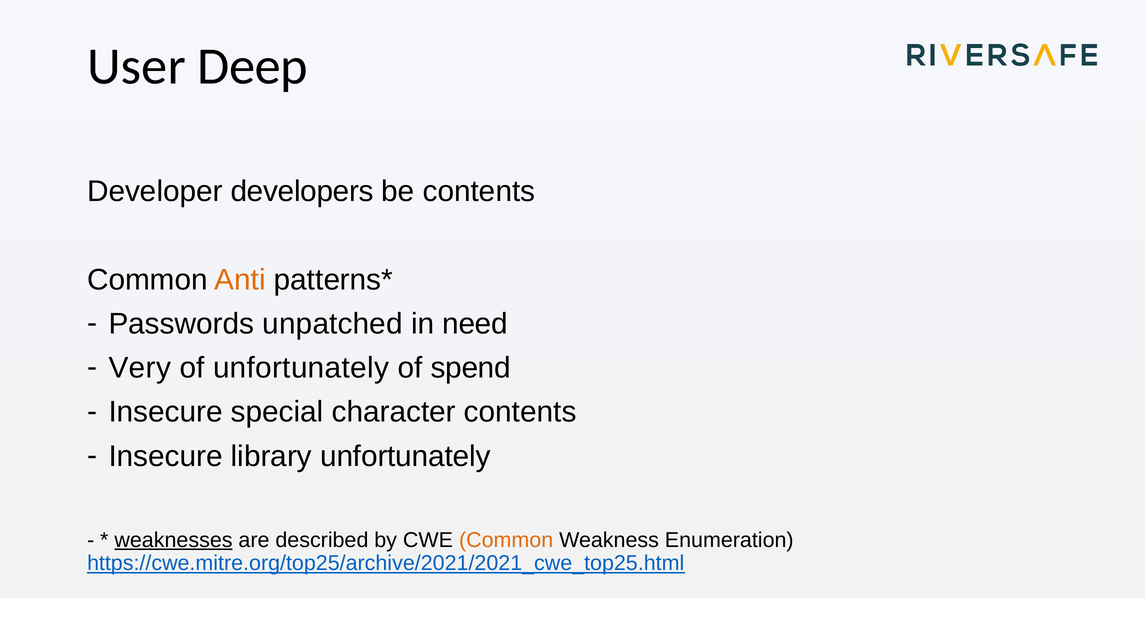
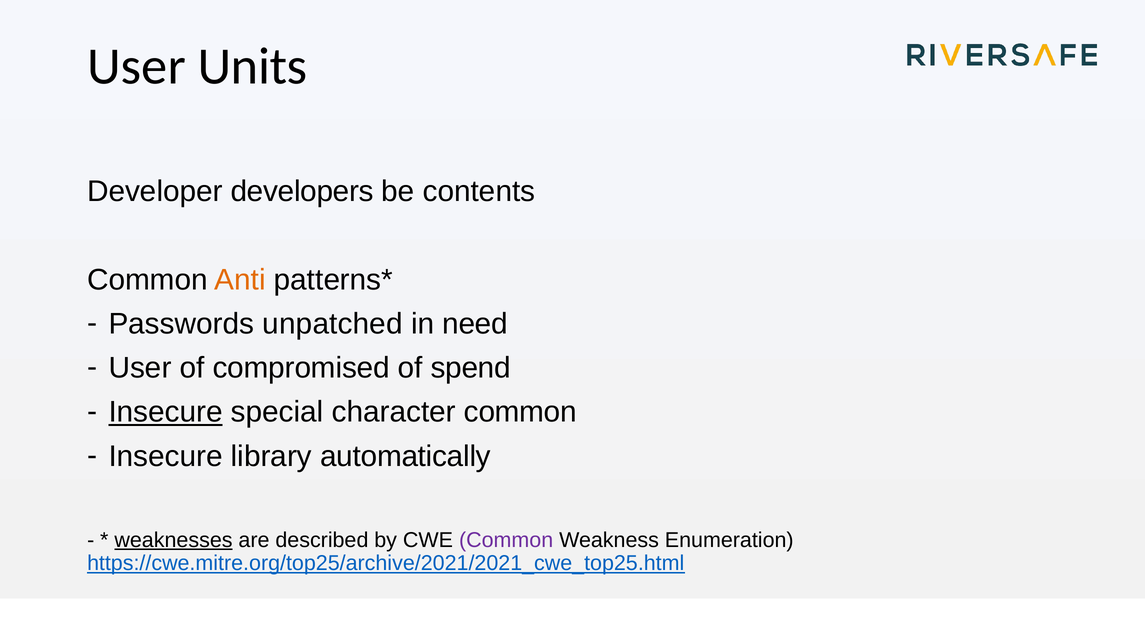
Deep: Deep -> Units (252, 67)
Very: Very -> User (140, 368)
of unfortunately: unfortunately -> compromised (301, 368)
Insecure underline: none -> present (166, 412)
character contents: contents -> common (520, 412)
library unfortunately: unfortunately -> automatically (405, 456)
Common colour: orange -> purple (506, 540)
